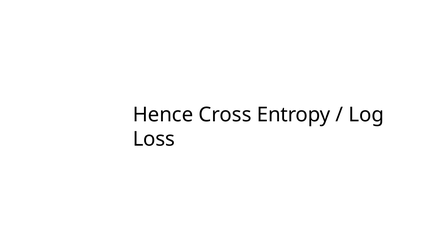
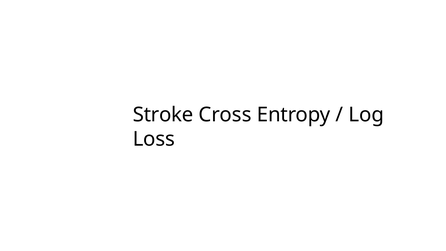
Hence: Hence -> Stroke (163, 115)
